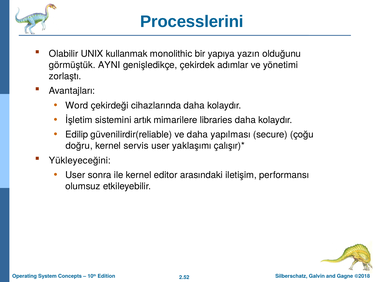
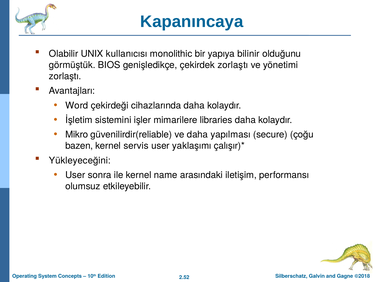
Processlerini: Processlerini -> Kapanıncaya (192, 22)
kullanmak: kullanmak -> kullanıcısı (127, 54)
yazın: yazın -> bilinir (248, 54)
AYNI: AYNI -> BIOS (109, 65)
çekirdek adımlar: adımlar -> zorlaştı (233, 65)
artık: artık -> işler (143, 120)
Edilip: Edilip -> Mikro (77, 135)
doğru: doğru -> bazen (79, 146)
editor: editor -> name (166, 175)
